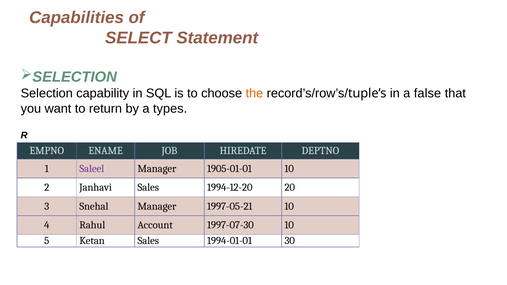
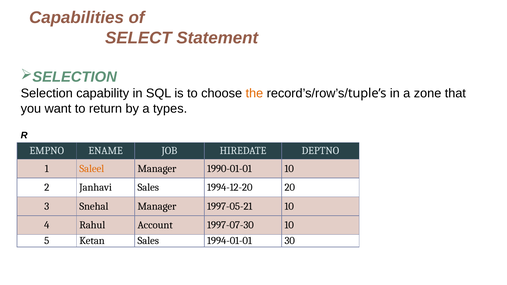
false: false -> zone (428, 93)
Saleel colour: purple -> orange (92, 169)
1905-01-01: 1905-01-01 -> 1990-01-01 (229, 169)
